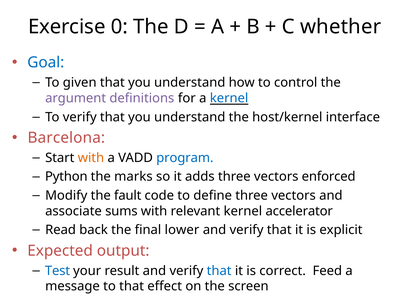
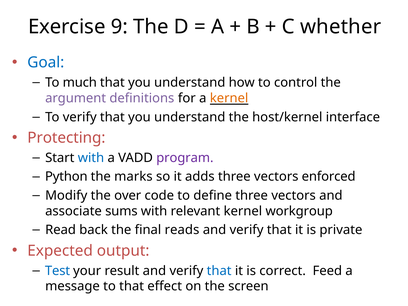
0: 0 -> 9 (119, 27)
given: given -> much (80, 83)
kernel colour: blue -> orange (229, 98)
Barcelona: Barcelona -> Protecting (66, 138)
with colour: orange -> blue (91, 158)
program colour: blue -> purple (185, 158)
fault: fault -> over (128, 195)
accelerator: accelerator -> workgroup (299, 211)
lower: lower -> reads (182, 230)
explicit: explicit -> private (341, 230)
